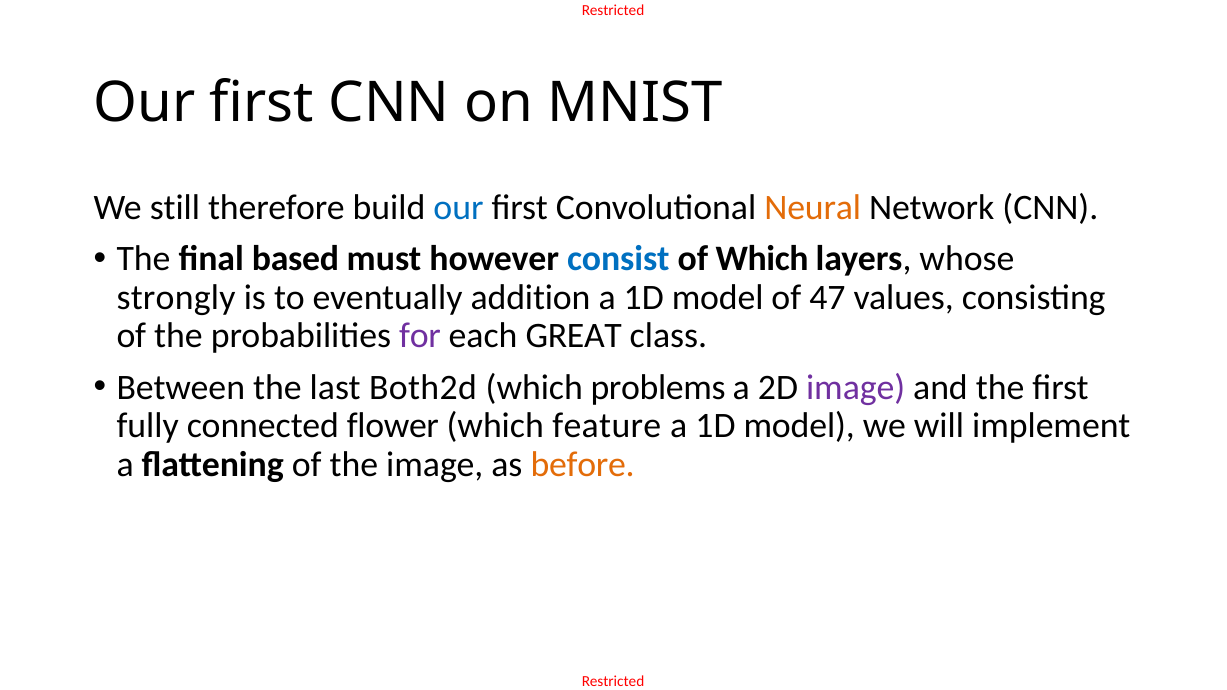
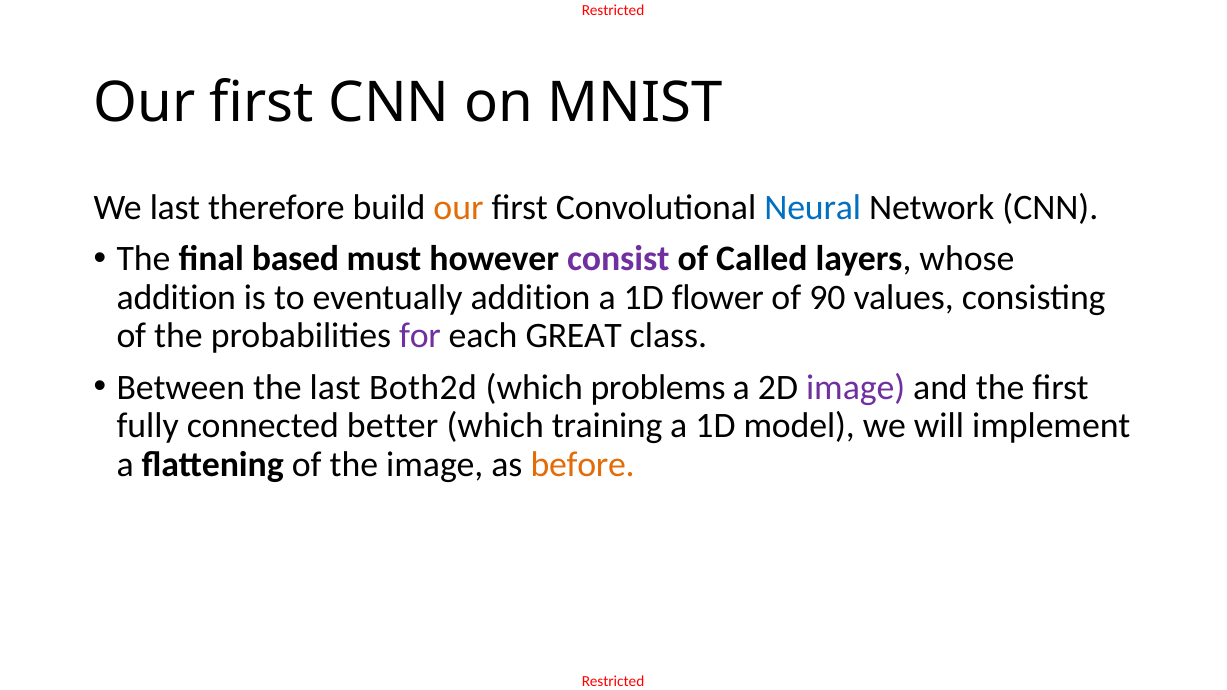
We still: still -> last (175, 207)
our colour: blue -> orange (458, 207)
Neural colour: orange -> blue (813, 207)
consist colour: blue -> purple (618, 259)
of Which: Which -> Called (762, 259)
strongly: strongly -> addition (176, 297)
model: model -> flower (718, 297)
47: 47 -> 90 (827, 297)
flower: flower -> better (393, 426)
feature: feature -> training (607, 426)
